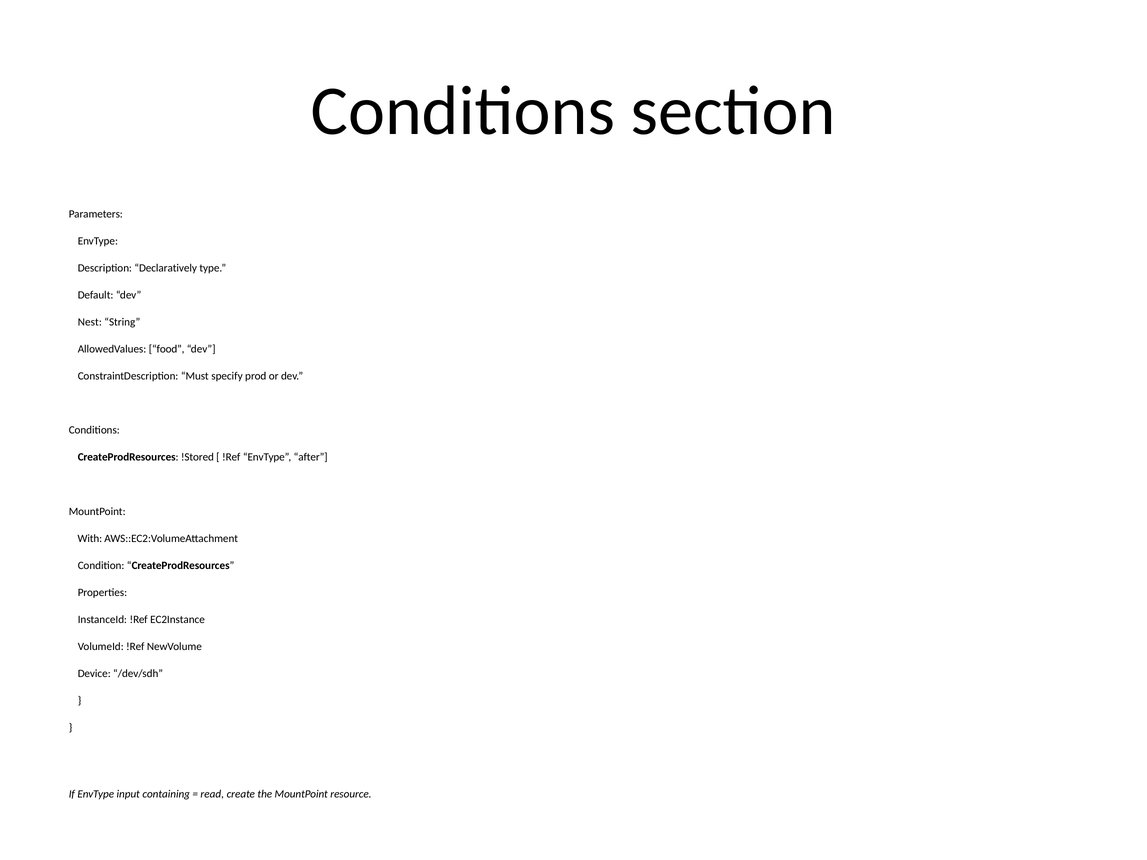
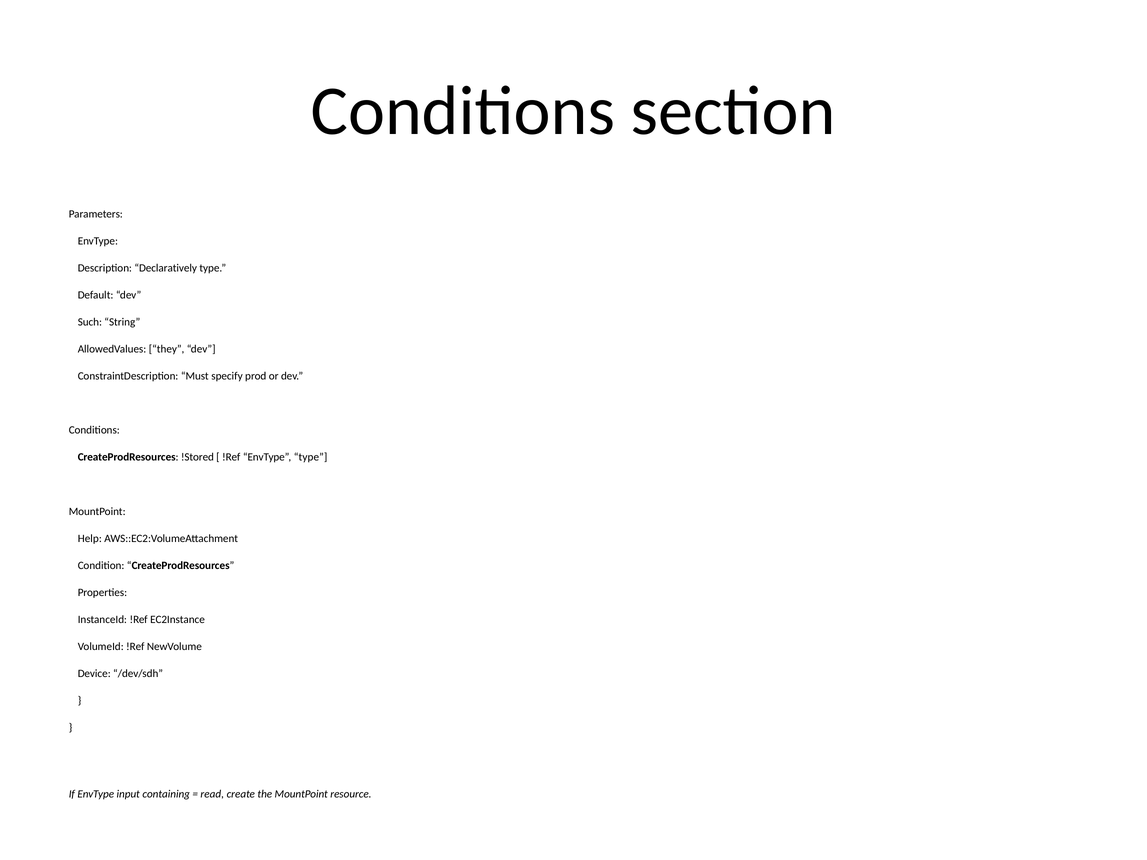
Nest: Nest -> Such (90, 322)
food: food -> they (167, 349)
EnvType after: after -> type (311, 457)
With: With -> Help (90, 539)
